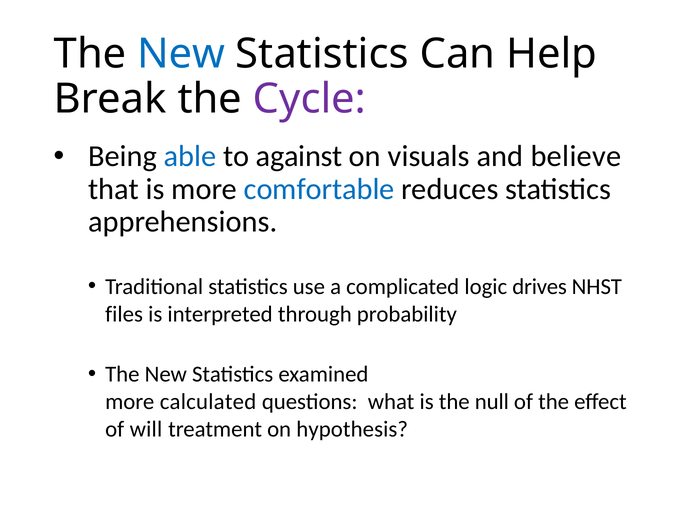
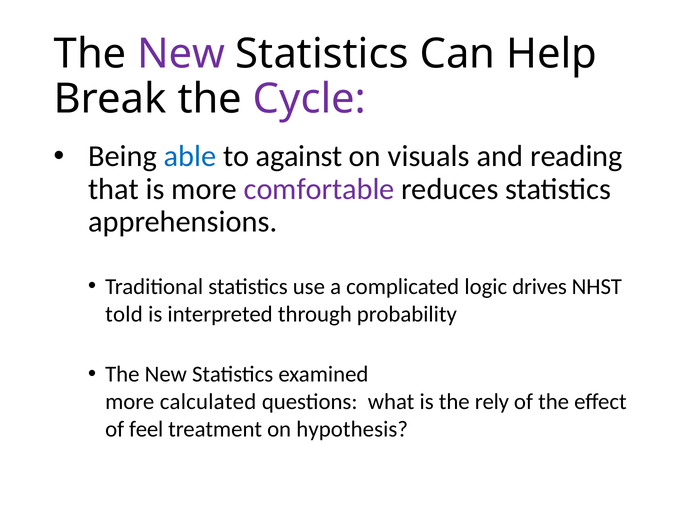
New colour: blue -> purple (181, 54)
believe: believe -> reading (576, 156)
comfortable colour: blue -> purple (319, 189)
files: files -> told (124, 314)
null: null -> rely (492, 402)
will: will -> feel (146, 429)
